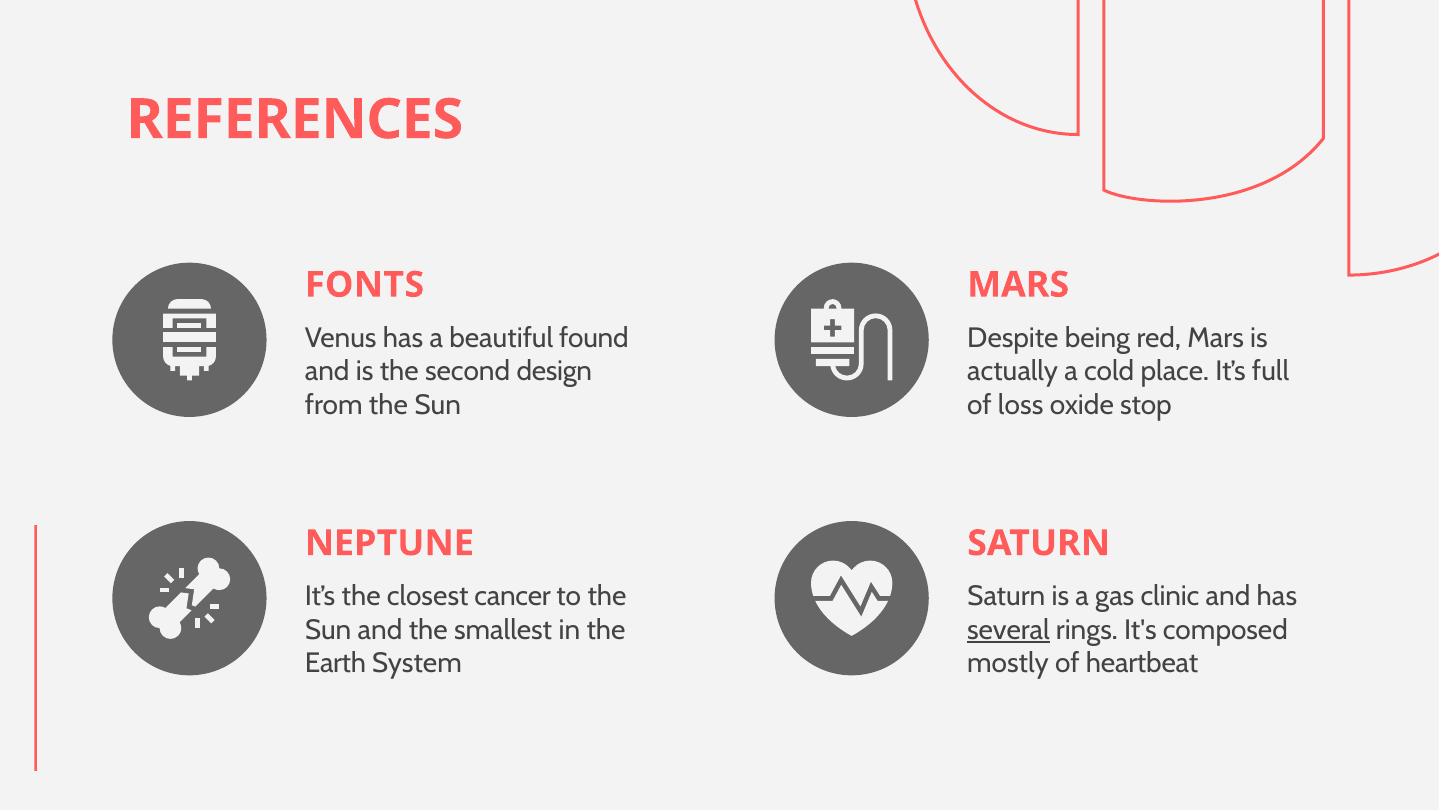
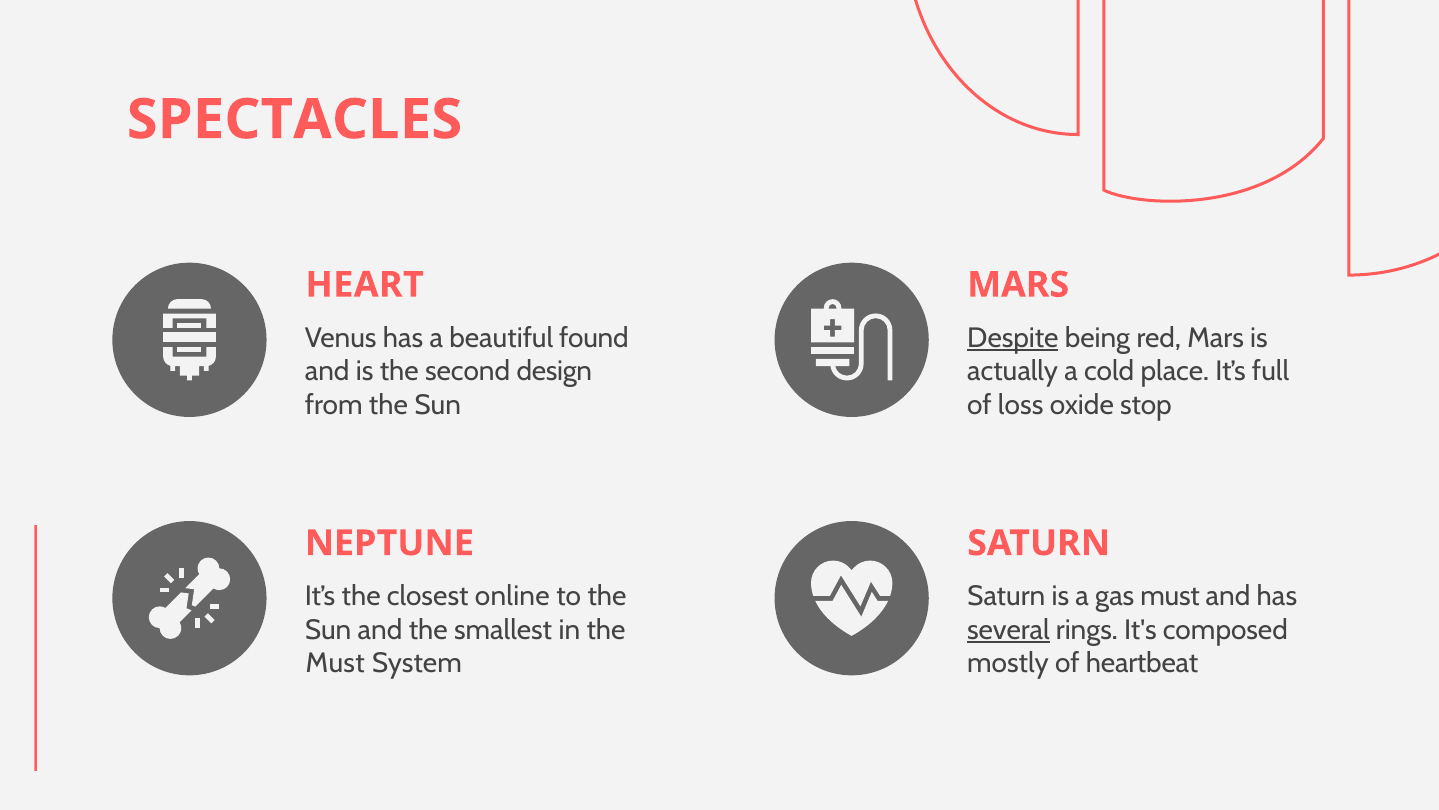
REFERENCES: REFERENCES -> SPECTACLES (294, 120)
FONTS: FONTS -> HEART (365, 285)
Despite underline: none -> present (1013, 338)
cancer: cancer -> online (512, 596)
gas clinic: clinic -> must (1170, 596)
Earth: Earth -> Must (335, 663)
